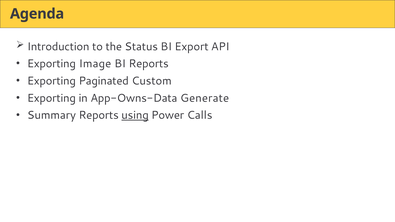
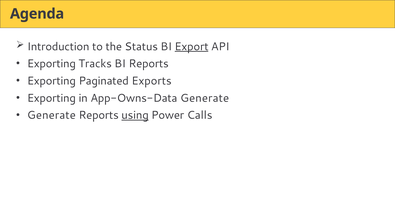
Export underline: none -> present (192, 47)
Image: Image -> Tracks (95, 64)
Custom: Custom -> Exports (152, 81)
Summary: Summary -> Generate (51, 115)
